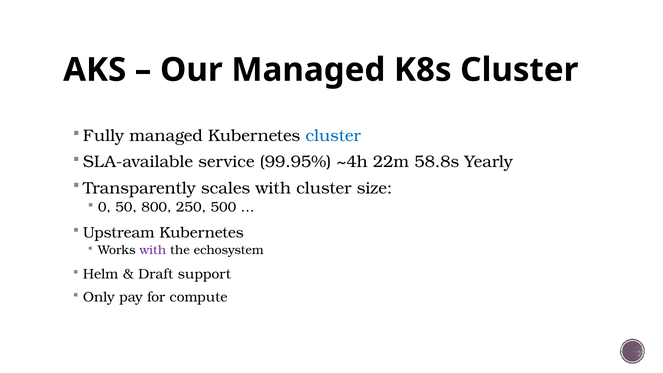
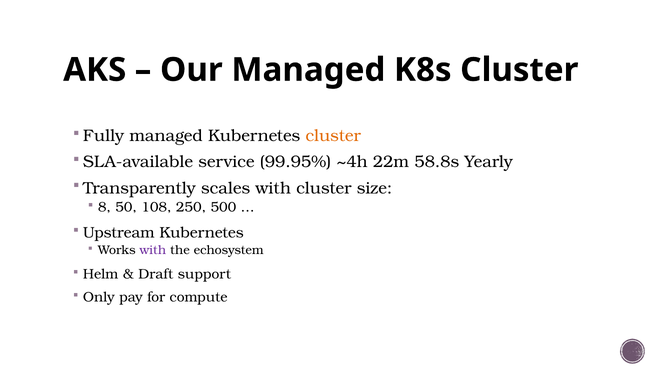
cluster colour: blue -> orange (333, 136)
0: 0 -> 8 (104, 207)
800: 800 -> 108 (156, 207)
